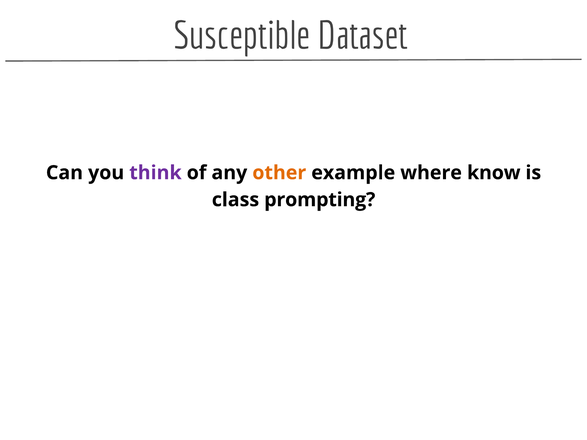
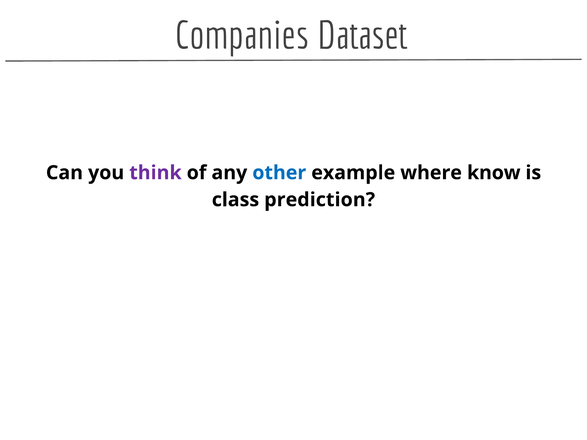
Susceptible: Susceptible -> Companies (242, 36)
other colour: orange -> blue (279, 173)
prompting: prompting -> prediction (320, 200)
